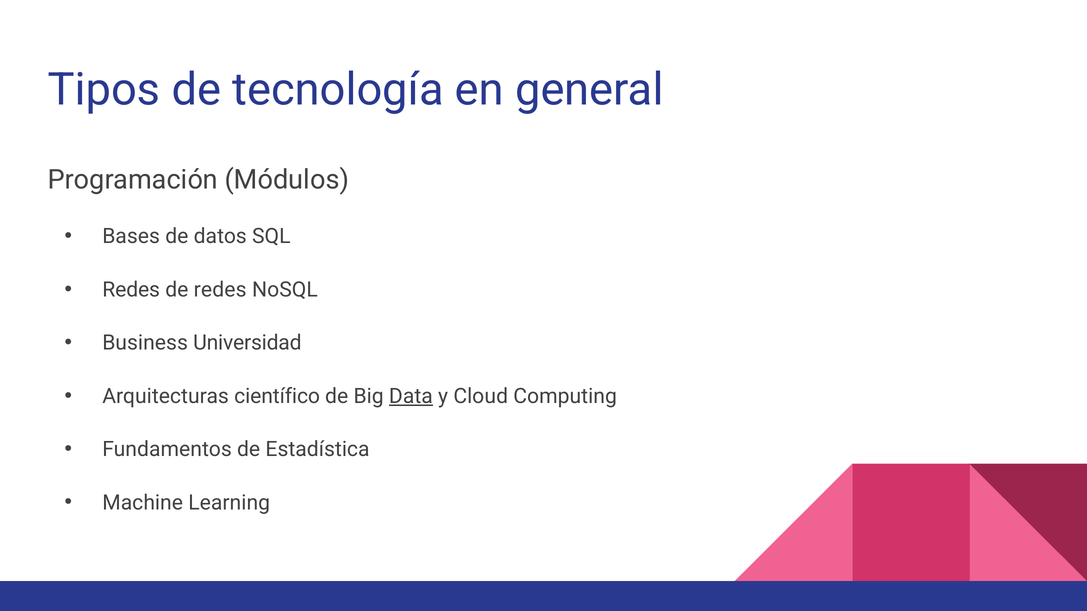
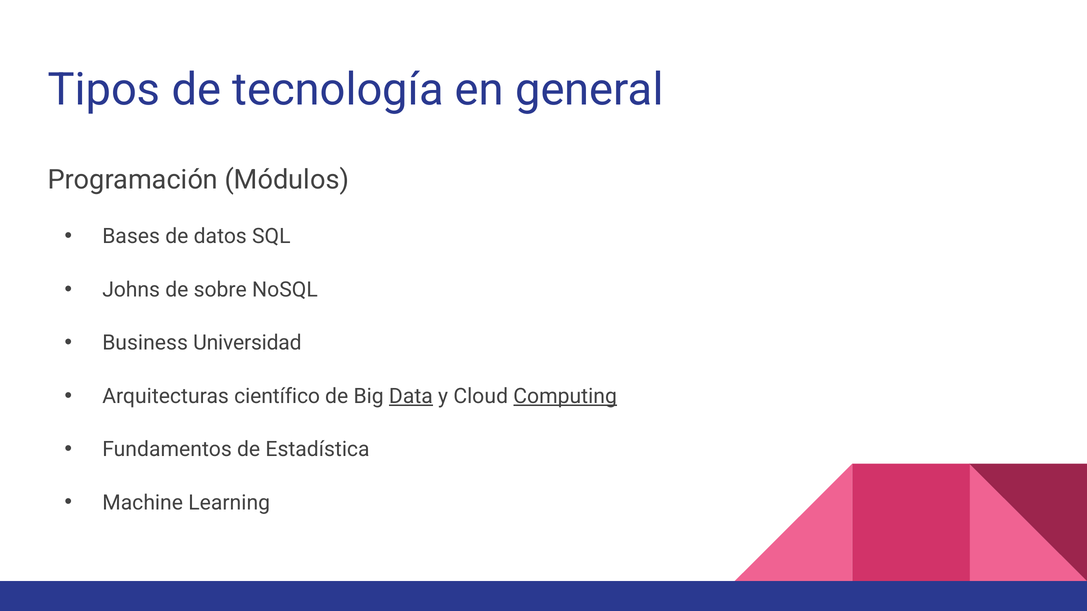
Redes: Redes -> Johns (131, 290)
de redes: redes -> sobre (220, 290)
Computing underline: none -> present (565, 396)
